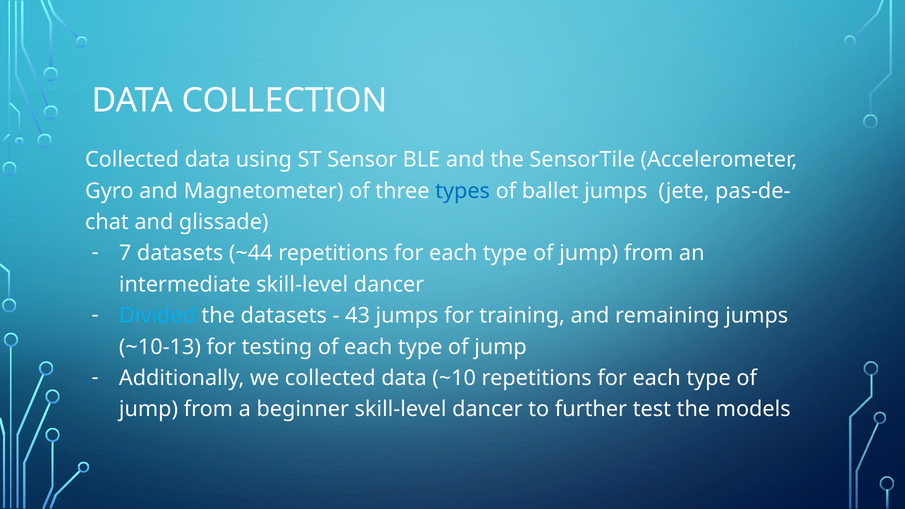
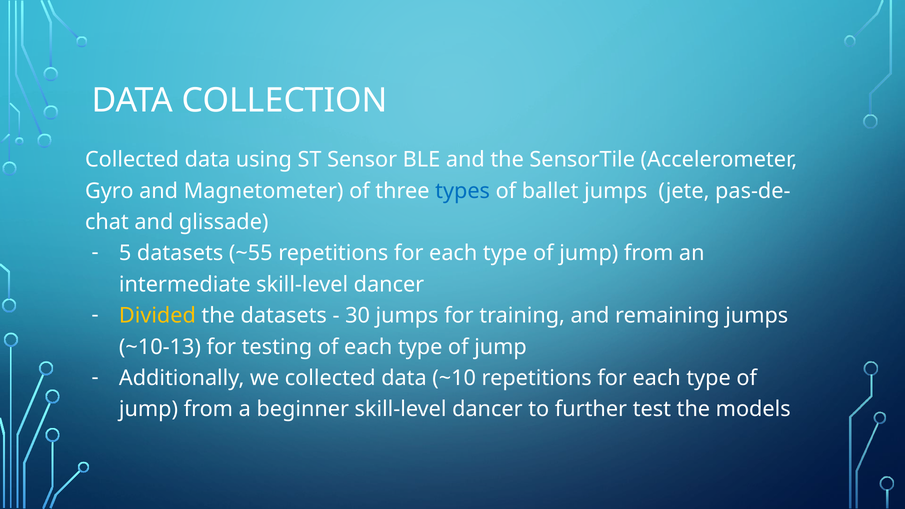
7: 7 -> 5 (125, 253)
~44: ~44 -> ~55 (251, 253)
Divided colour: light blue -> yellow (157, 316)
43: 43 -> 30 (358, 316)
